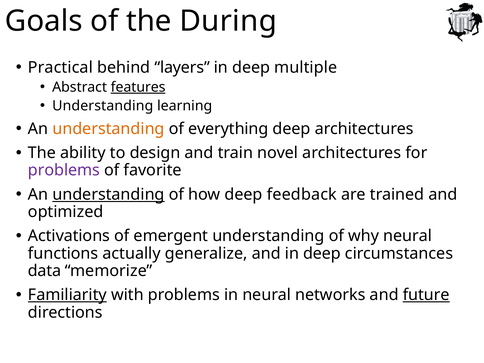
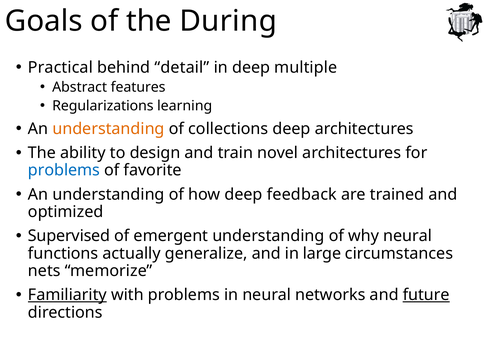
layers: layers -> detail (182, 67)
features underline: present -> none (138, 87)
Understanding: Understanding -> Regularizations (103, 106)
everything: everything -> collections (228, 129)
problems colour: purple -> blue (64, 170)
understanding underline: present -> none (108, 194)
Activations: Activations -> Supervised (69, 236)
and in deep: deep -> large (322, 253)
data: data -> nets (44, 271)
